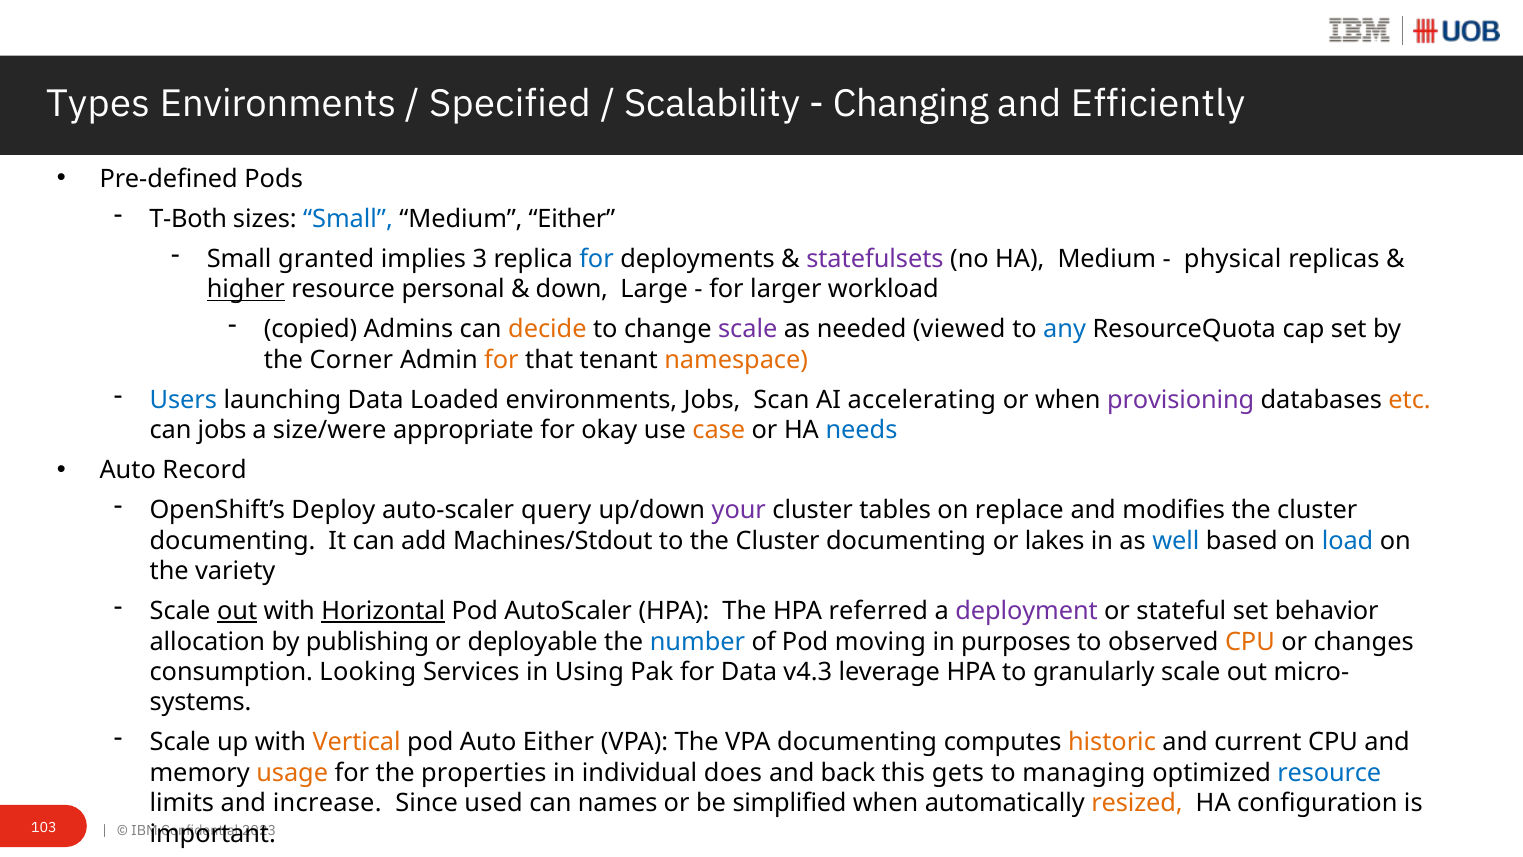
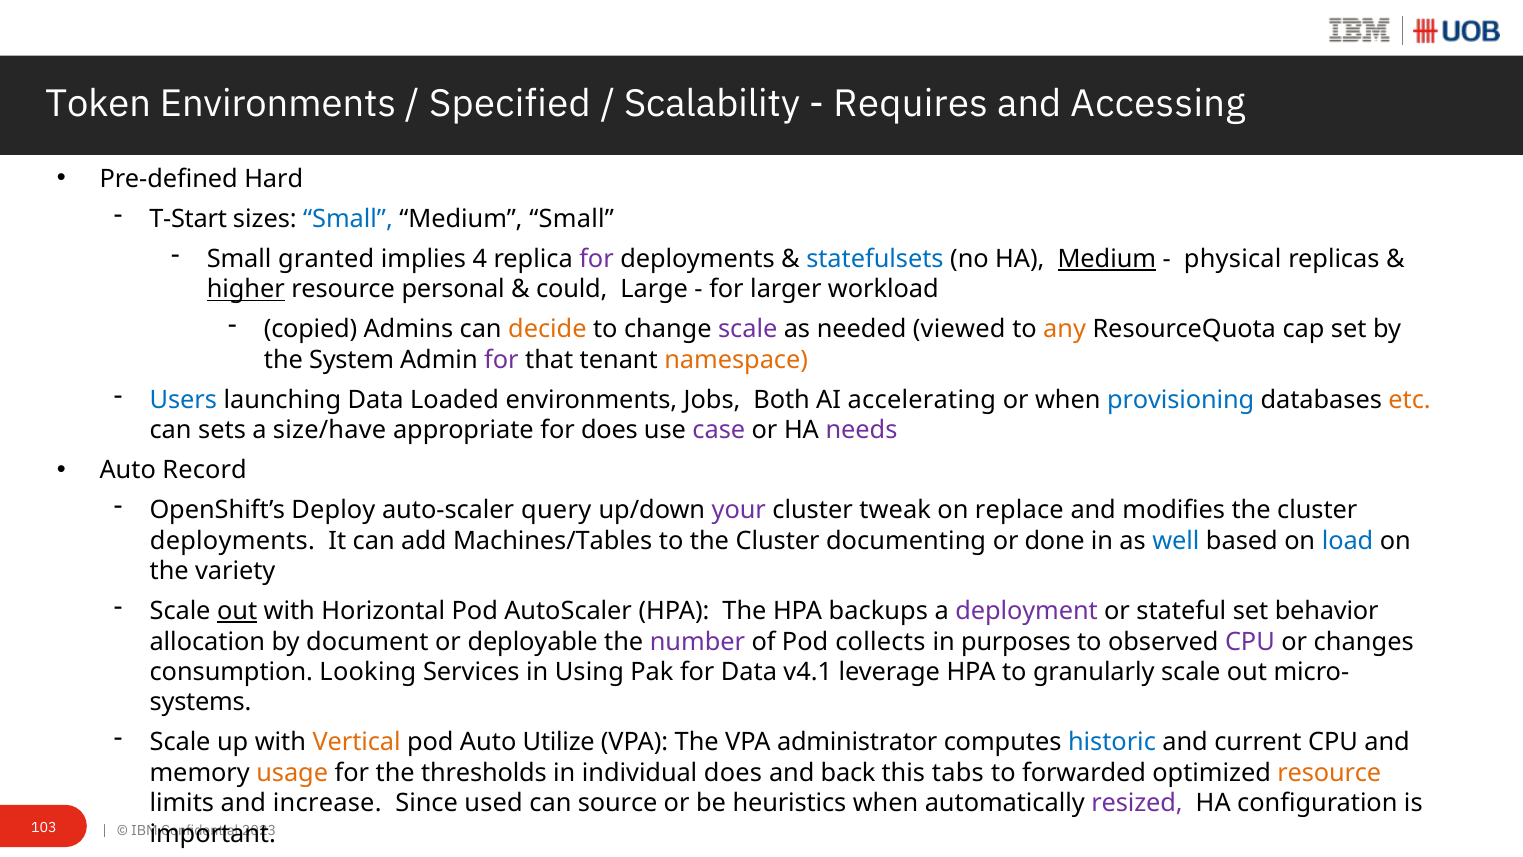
Types: Types -> Token (98, 104)
Changing: Changing -> Requires (911, 104)
Efficiently: Efficiently -> Accessing (1158, 104)
Pods: Pods -> Hard (274, 179)
T-Both: T-Both -> T-Start (188, 219)
Medium Either: Either -> Small (572, 219)
3: 3 -> 4 (480, 259)
for colour: blue -> purple (597, 259)
statefulsets colour: purple -> blue (875, 259)
Medium underline: none -> present (1107, 259)
down: down -> could (572, 289)
any colour: blue -> orange (1065, 329)
Corner: Corner -> System (352, 360)
for colour: orange -> purple (501, 360)
Scan: Scan -> Both (782, 400)
provisioning colour: purple -> blue (1181, 400)
can jobs: jobs -> sets (222, 430)
size/were: size/were -> size/have (330, 430)
for okay: okay -> does (609, 430)
case colour: orange -> purple (719, 430)
needs colour: blue -> purple (861, 430)
tables: tables -> tweak (895, 510)
documenting: documenting -> deployments (232, 541)
Machines/Stdout: Machines/Stdout -> Machines/Tables (553, 541)
lakes: lakes -> done (1055, 541)
Horizontal underline: present -> none (383, 611)
referred: referred -> backups (878, 611)
publishing: publishing -> document (367, 641)
number colour: blue -> purple (697, 641)
moving: moving -> collects (880, 641)
CPU colour: orange -> purple (1250, 641)
v4.3: v4.3 -> v4.1 (808, 672)
Auto Either: Either -> Utilize (559, 742)
VPA documenting: documenting -> administrator (857, 742)
historic colour: orange -> blue (1112, 742)
properties: properties -> thresholds (484, 773)
gets: gets -> tabs (958, 773)
managing: managing -> forwarded (1084, 773)
resource colour: blue -> orange (1329, 773)
names: names -> source (618, 803)
simplified: simplified -> heuristics (789, 803)
resized colour: orange -> purple (1137, 803)
